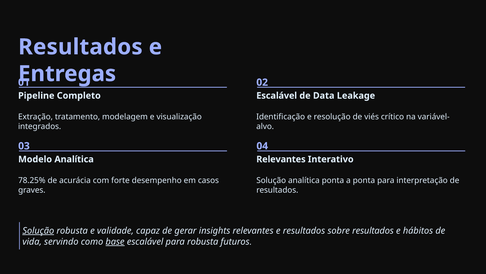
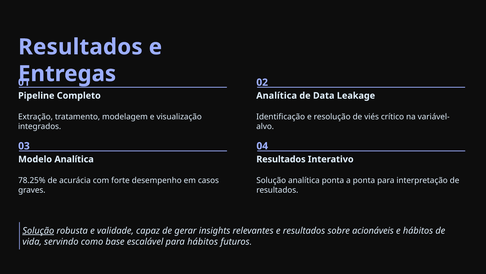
Escalável: Escalável -> Analítica (277, 95)
Relevantes: Relevantes -> Resultados (281, 159)
sobre resultados: resultados -> acionáveis (373, 230)
base underline: present -> none (115, 241)
para robusta: robusta -> hábitos (203, 241)
